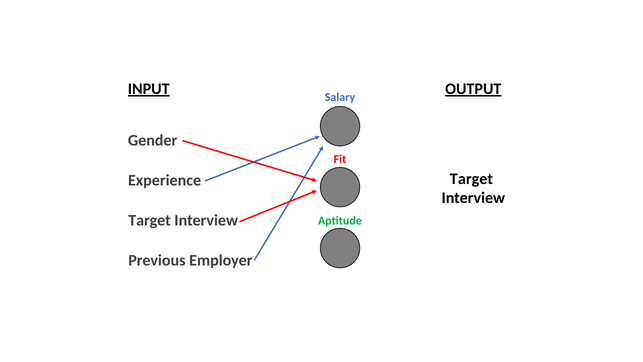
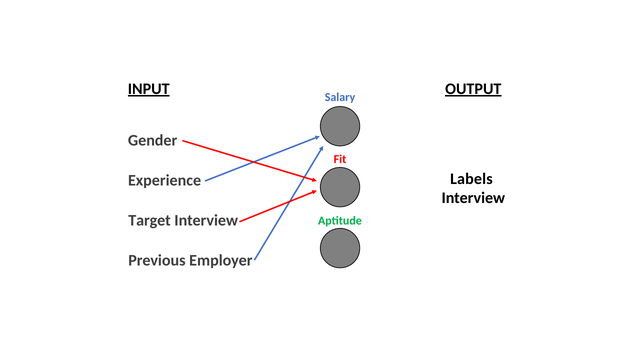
Target: Target -> Labels (471, 179)
